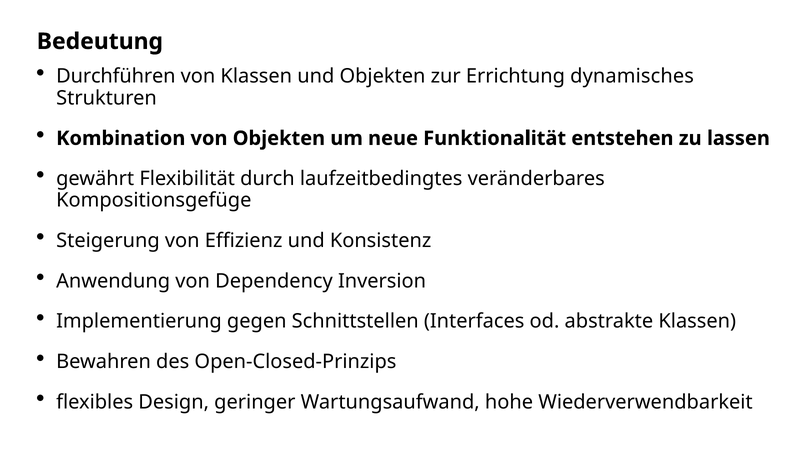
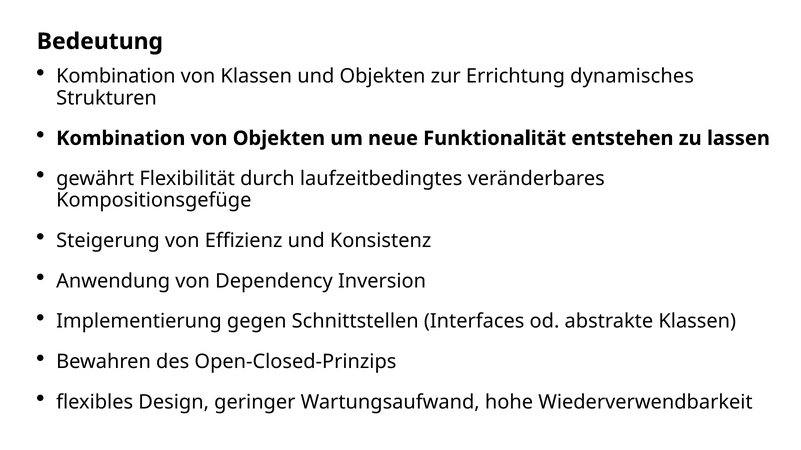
Durchführen: Durchführen -> Kombination (116, 76)
